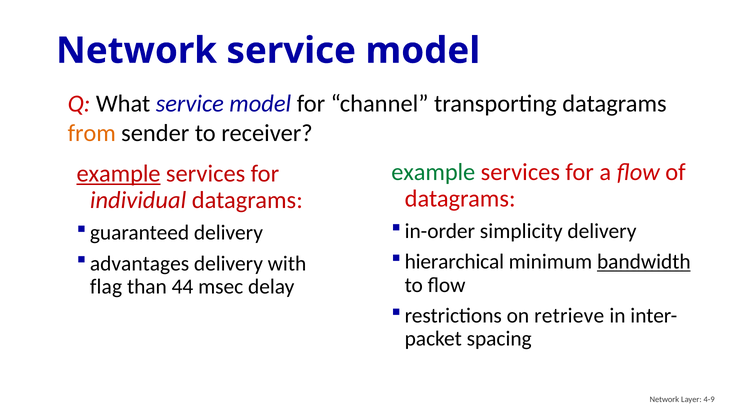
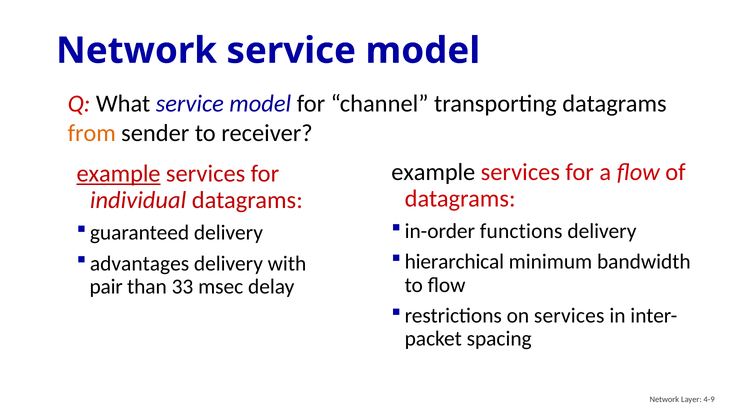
example colour: green -> black (433, 172)
simplicity: simplicity -> functions (521, 231)
bandwidth underline: present -> none (644, 262)
flag: flag -> pair (106, 286)
44: 44 -> 33 (182, 286)
on retrieve: retrieve -> services (569, 316)
